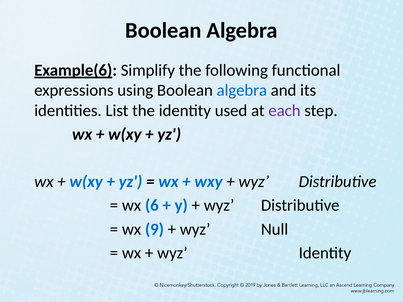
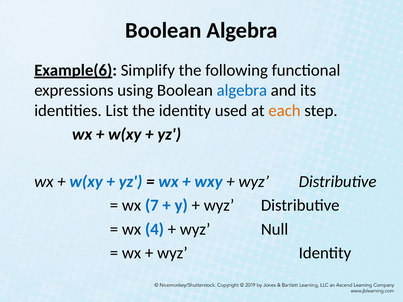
each colour: purple -> orange (284, 111)
6: 6 -> 7 (152, 206)
9: 9 -> 4 (154, 229)
